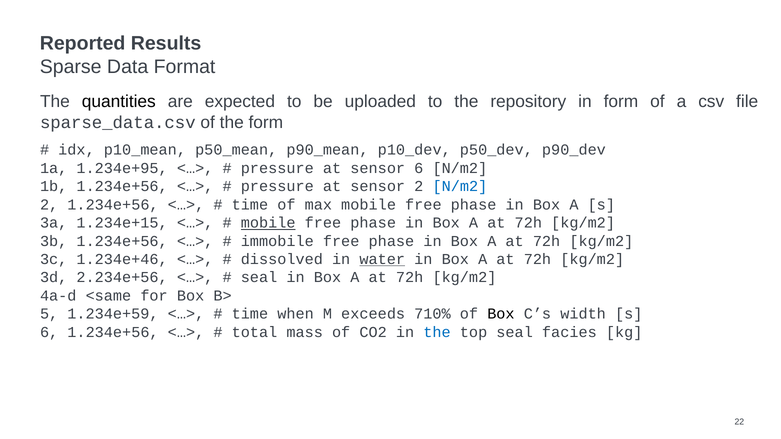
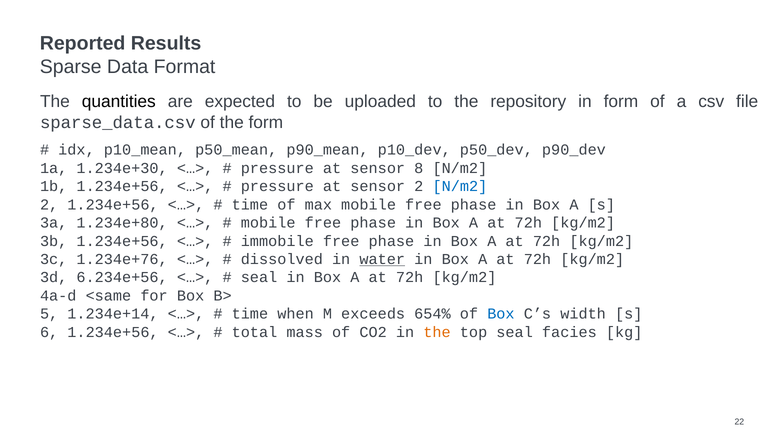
1.234e+95: 1.234e+95 -> 1.234e+30 (122, 168)
sensor 6: 6 -> 8 (419, 168)
1.234e+15: 1.234e+15 -> 1.234e+80 (122, 223)
mobile underline: present -> none (268, 223)
1.234e+46: 1.234e+46 -> 1.234e+76 (122, 259)
2.234e+56: 2.234e+56 -> 6.234e+56 (122, 278)
1.234e+59: 1.234e+59 -> 1.234e+14 (113, 314)
710%: 710% -> 654% (432, 314)
Box colour: black -> blue (501, 314)
the colour: blue -> orange (437, 332)
